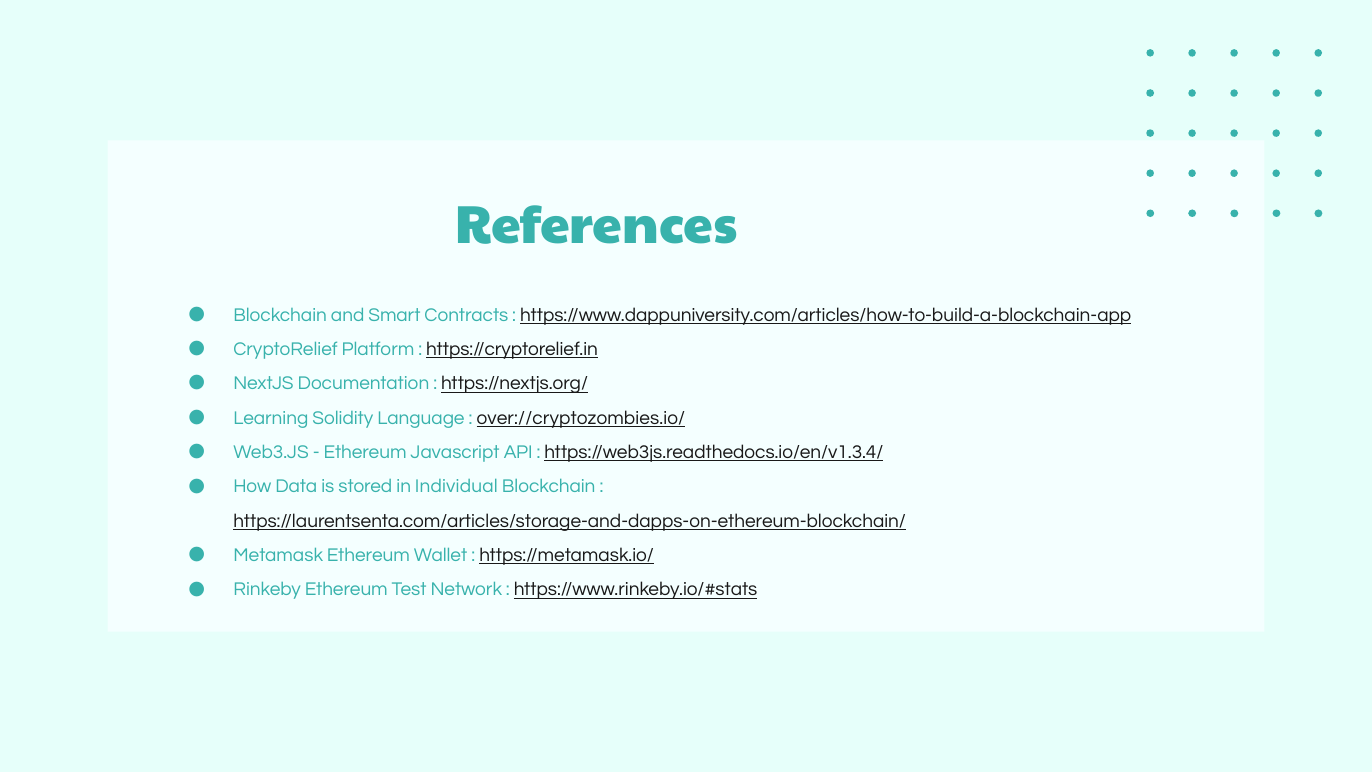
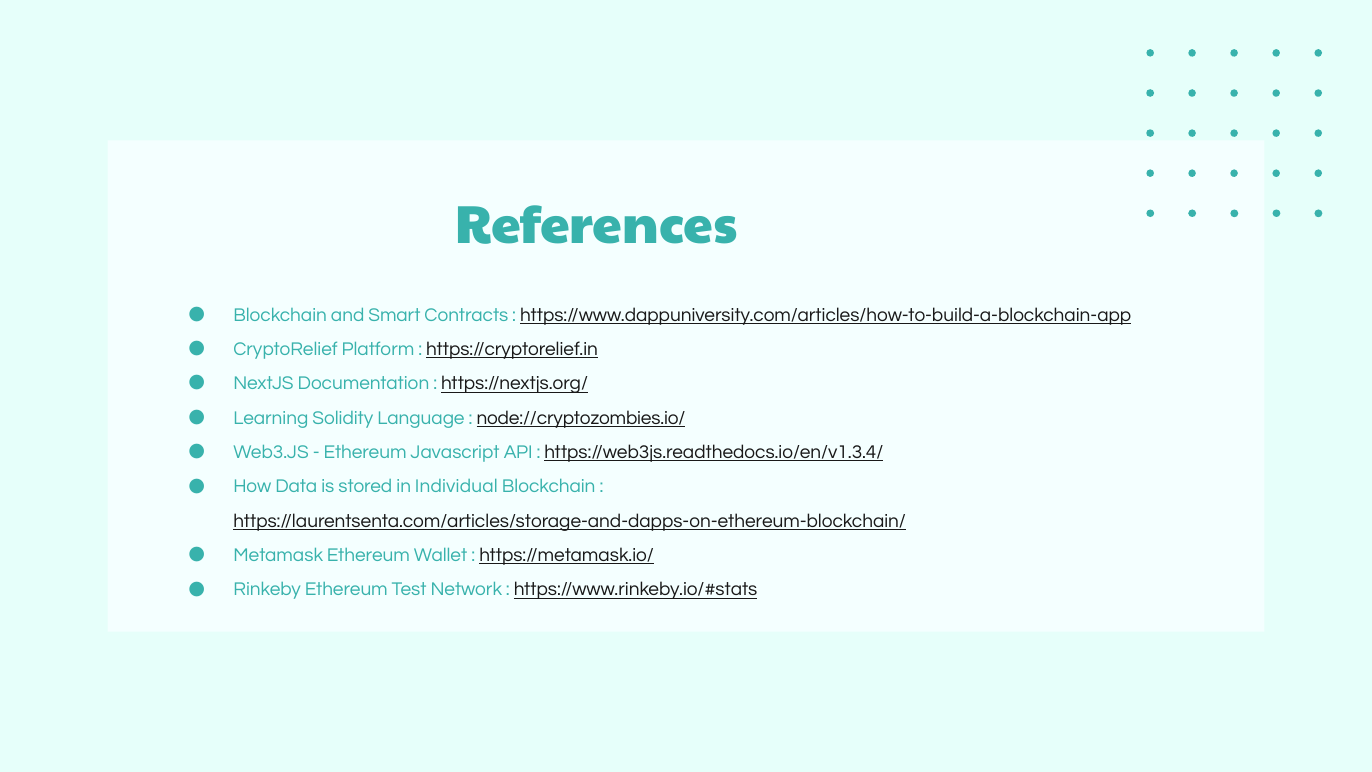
over://cryptozombies.io/: over://cryptozombies.io/ -> node://cryptozombies.io/ (581, 418)
